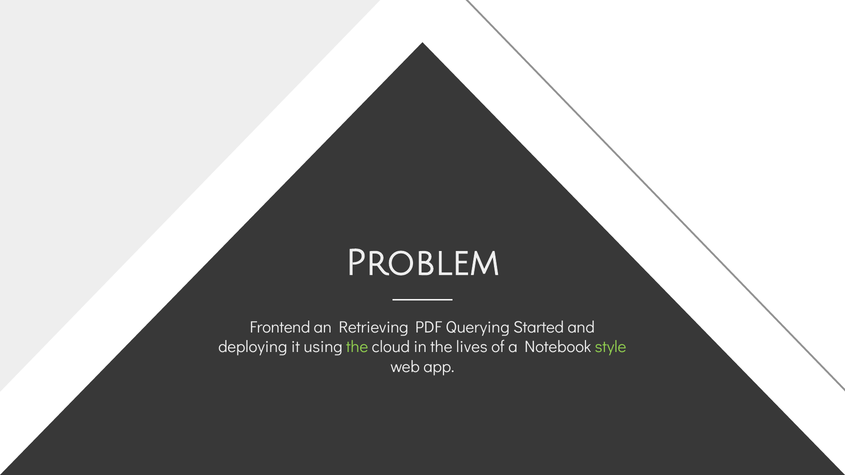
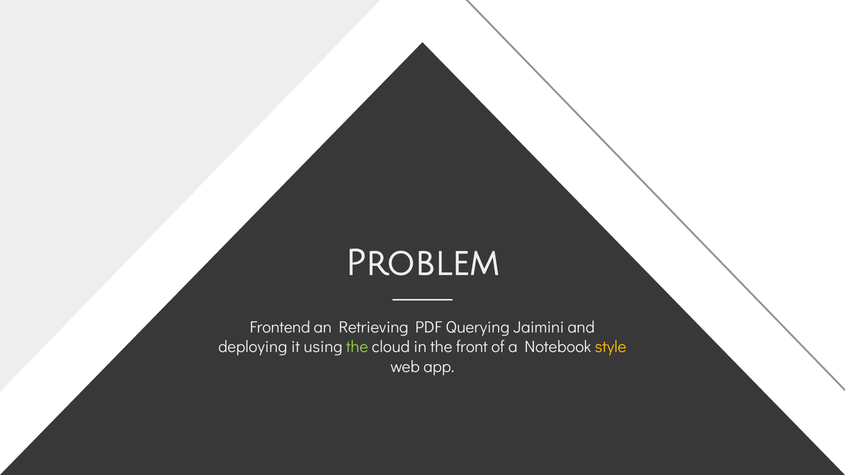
Started: Started -> Jaimini (539, 328)
lives: lives -> front (472, 347)
style colour: light green -> yellow (611, 347)
